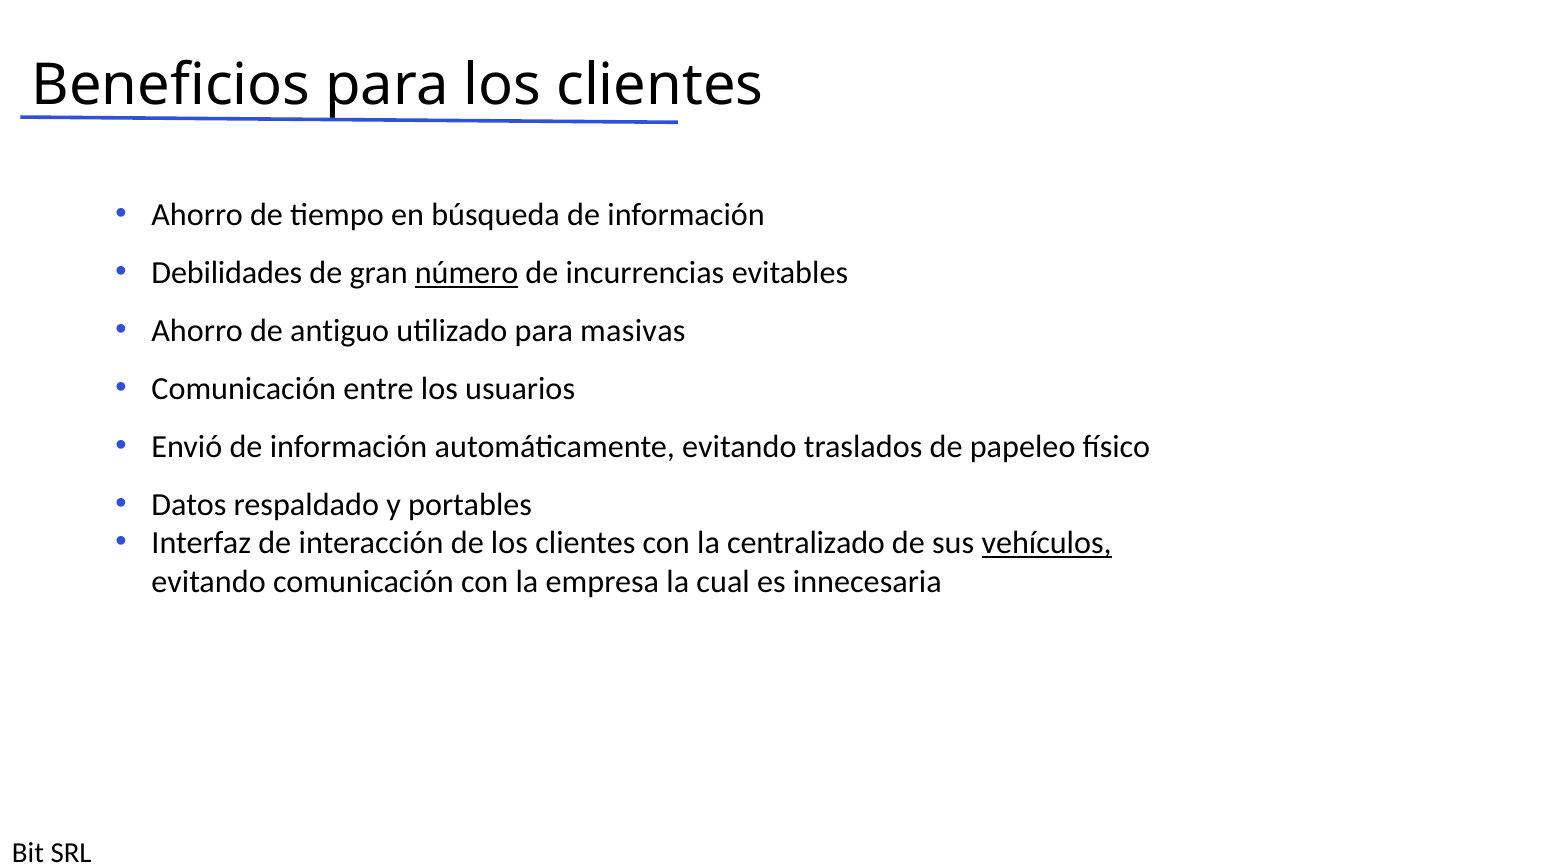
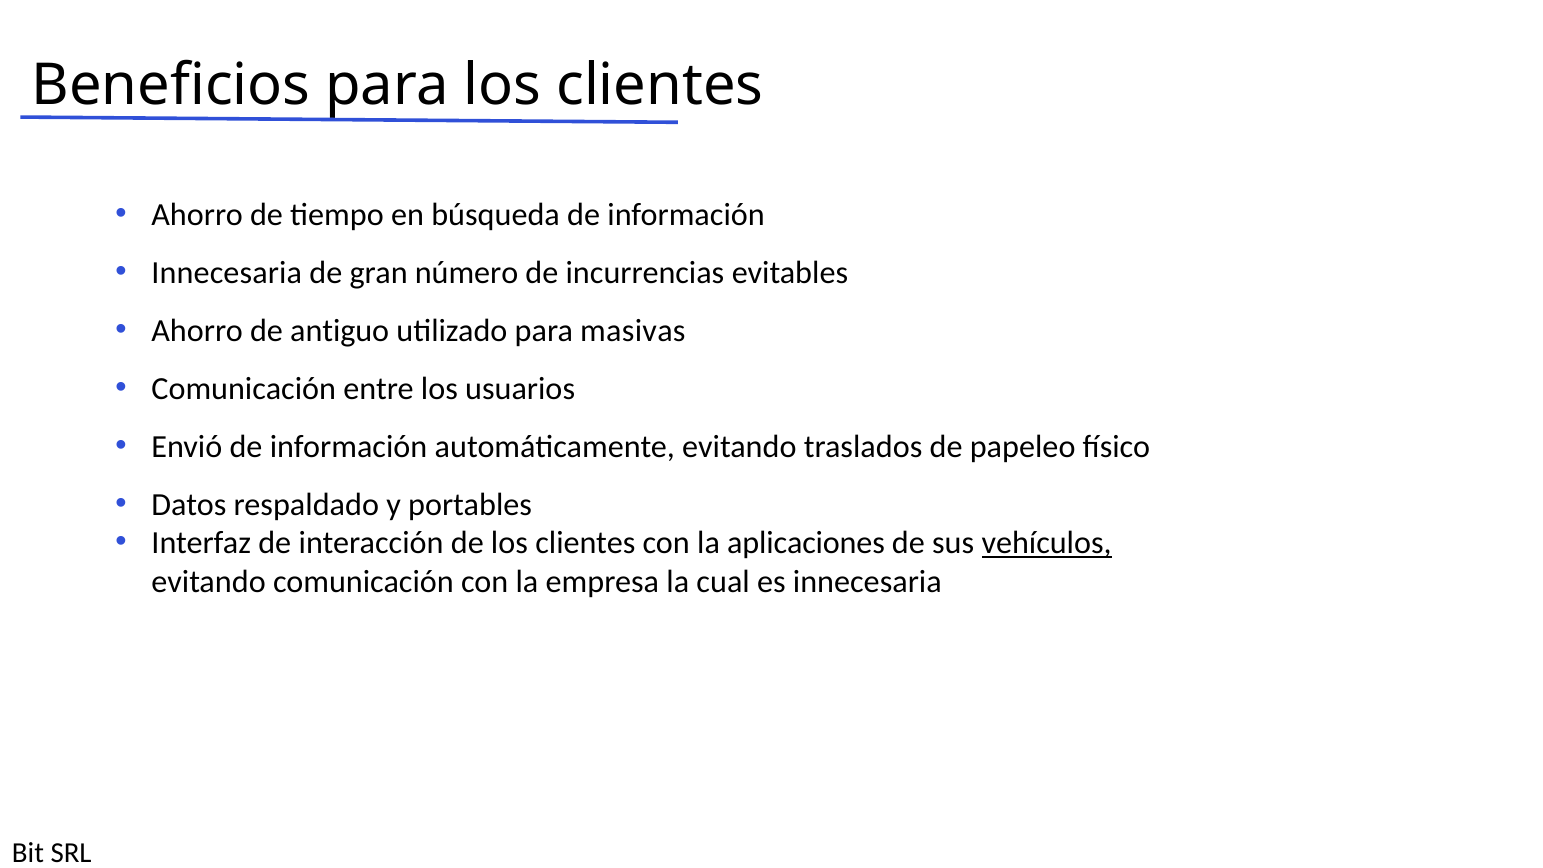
Debilidades: Debilidades -> Innecesaria (227, 273)
número underline: present -> none (467, 273)
centralizado: centralizado -> aplicaciones (806, 543)
